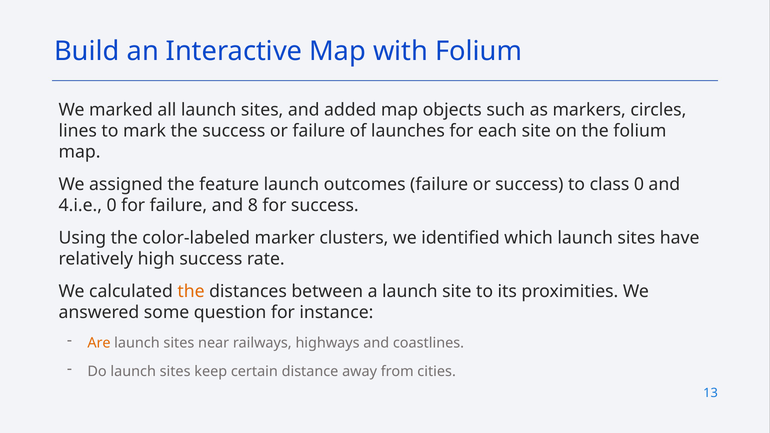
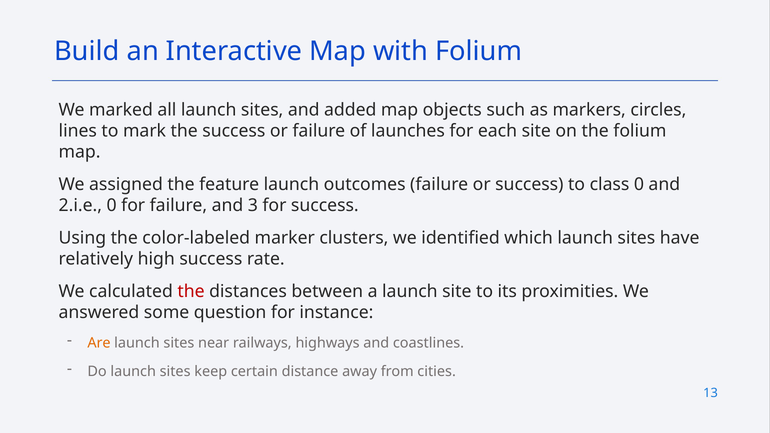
4.i.e: 4.i.e -> 2.i.e (80, 206)
8: 8 -> 3 (253, 206)
the colour: orange -> red (191, 292)
